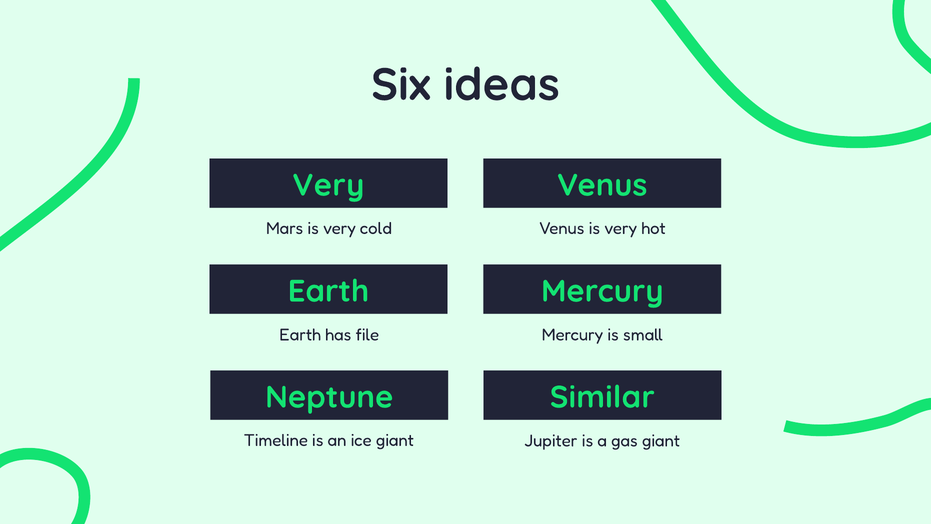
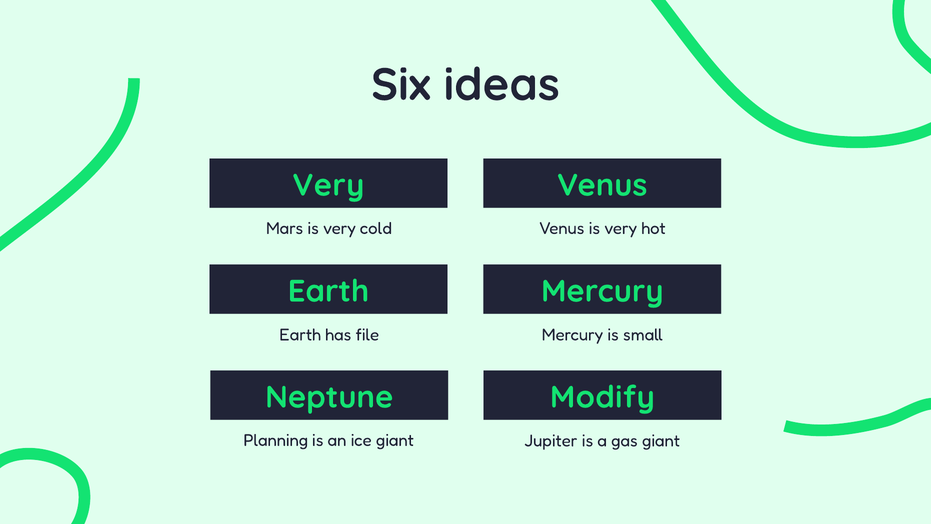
Similar: Similar -> Modify (602, 397)
Timeline: Timeline -> Planning (276, 440)
